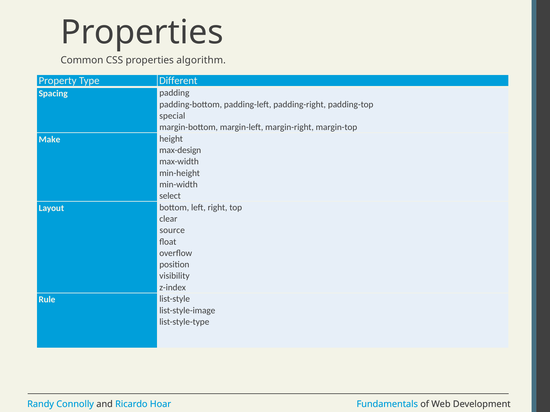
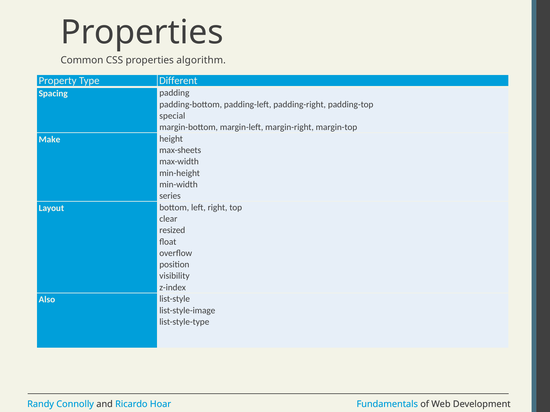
max-design: max-design -> max-sheets (180, 150)
select: select -> series (170, 196)
source: source -> resized (172, 230)
Rule: Rule -> Also (47, 300)
